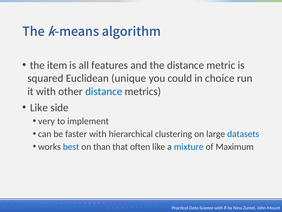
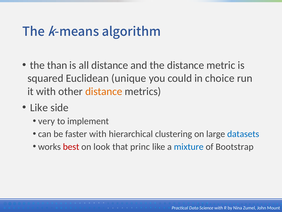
item: item -> than (57, 65)
all features: features -> distance (110, 65)
distance colour: blue -> orange (104, 91)
best colour: blue -> red (71, 146)
than: than -> look (102, 146)
often: often -> princ (140, 146)
Maximum: Maximum -> Bootstrap (235, 146)
